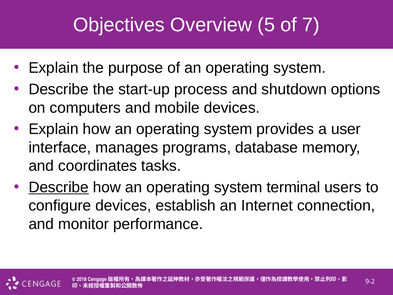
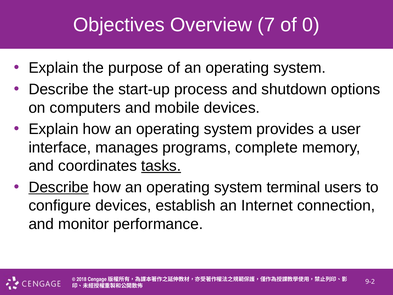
5: 5 -> 7 (266, 25)
7: 7 -> 0 (311, 25)
database: database -> complete (267, 147)
tasks underline: none -> present (161, 166)
